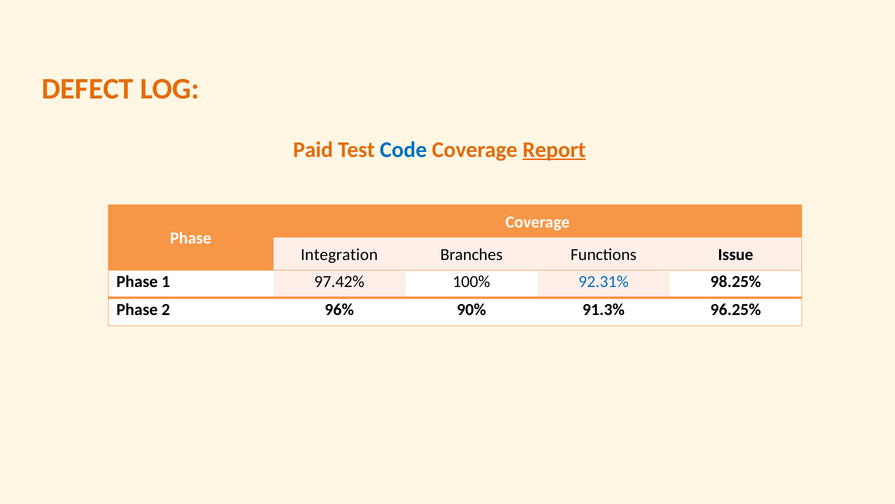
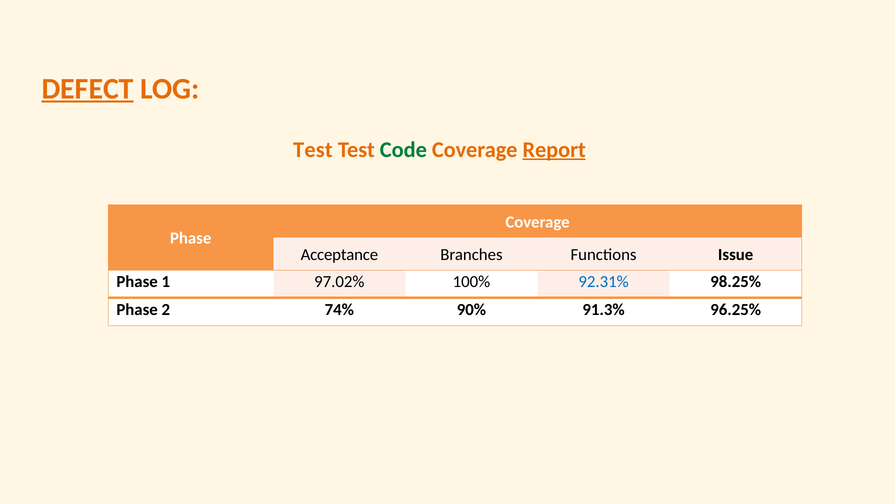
DEFECT underline: none -> present (88, 89)
Paid: Paid -> Test (313, 150)
Code colour: blue -> green (403, 150)
Integration: Integration -> Acceptance (339, 254)
97.42%: 97.42% -> 97.02% (339, 282)
96%: 96% -> 74% (339, 309)
